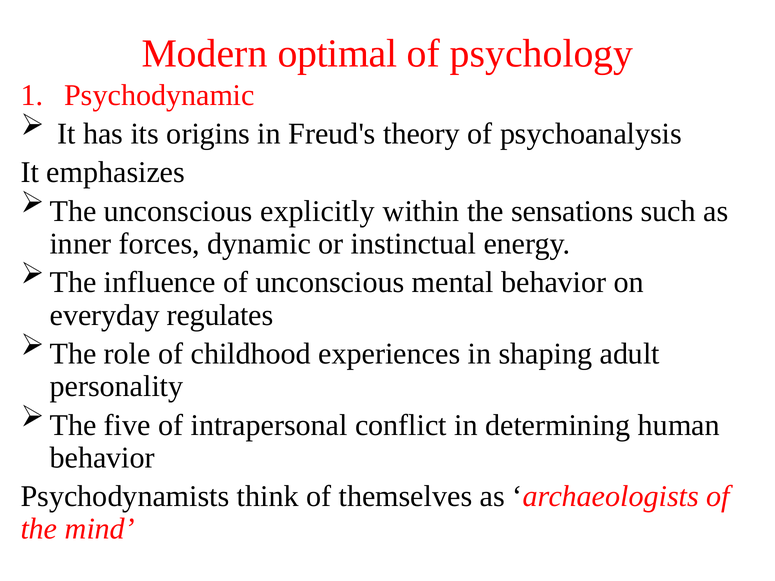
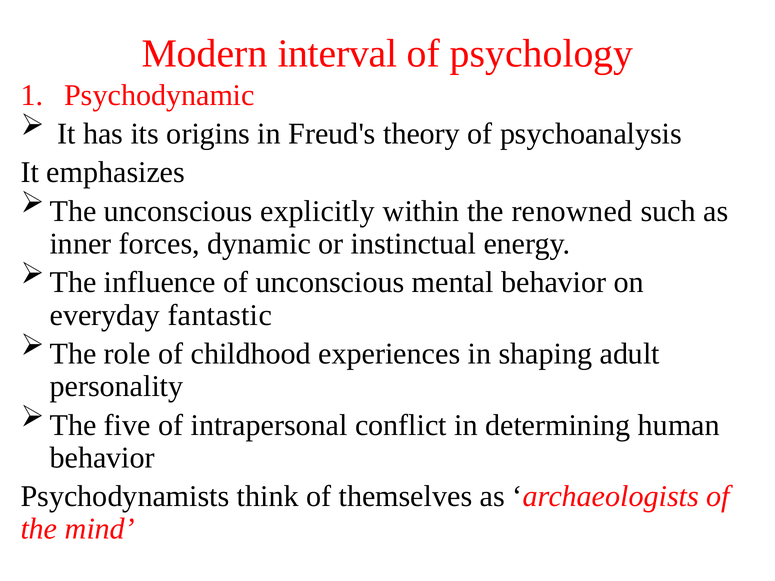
optimal: optimal -> interval (337, 54)
sensations: sensations -> renowned (572, 211)
regulates: regulates -> fantastic (220, 315)
